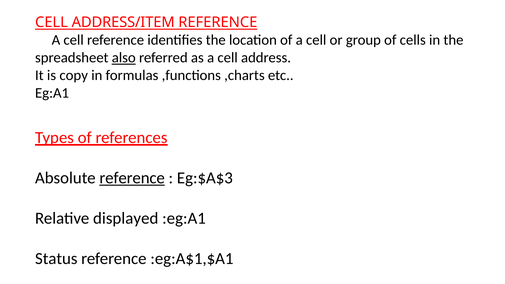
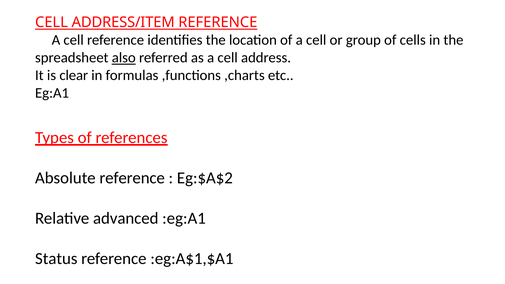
copy: copy -> clear (74, 75)
reference underline: present -> none (132, 178)
Eg:$A$3: Eg:$A$3 -> Eg:$A$2 (205, 178)
displayed: displayed -> advanced (126, 218)
